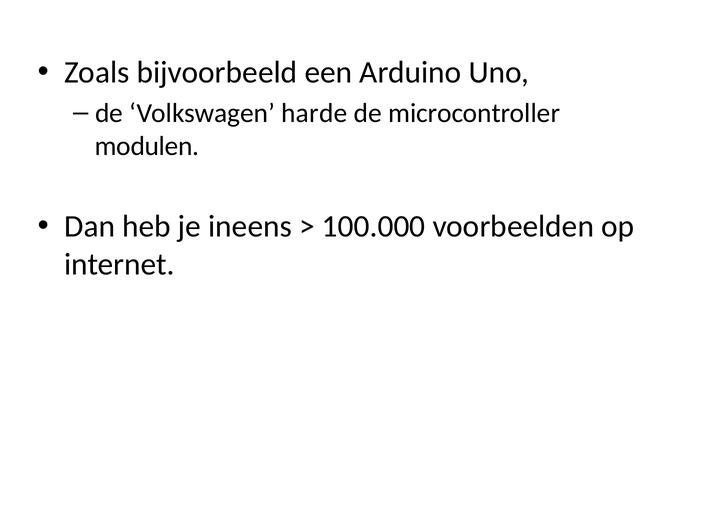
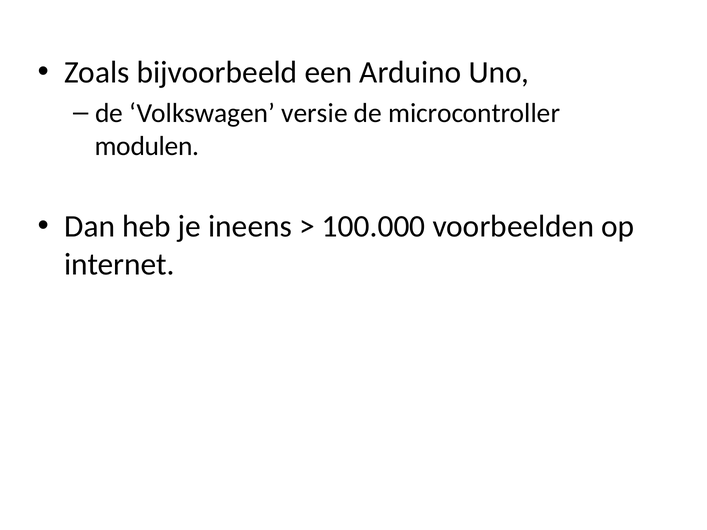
harde: harde -> versie (314, 113)
